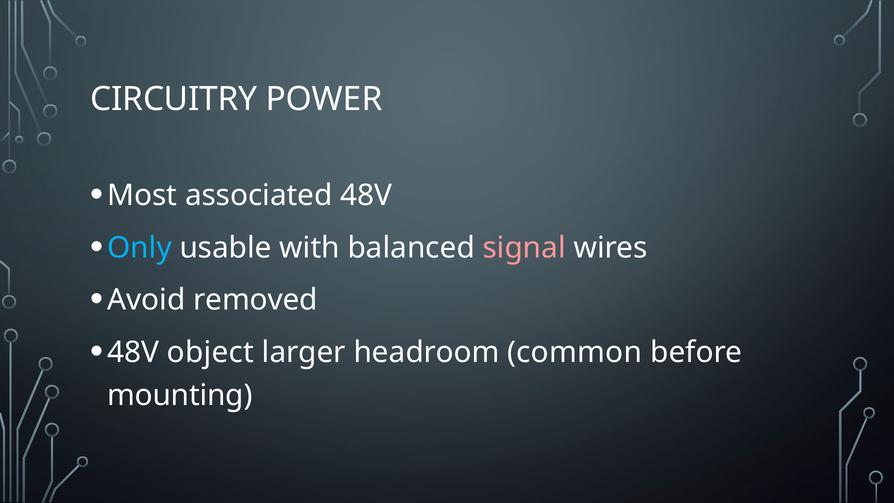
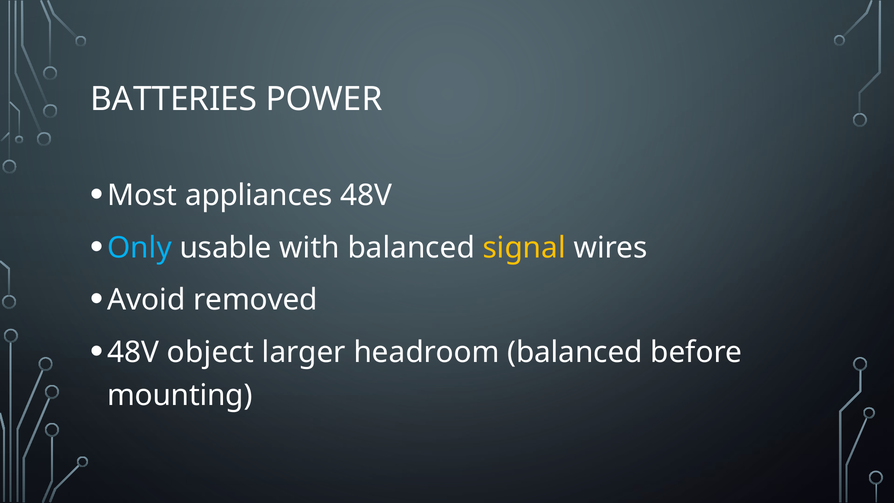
CIRCUITRY: CIRCUITRY -> BATTERIES (174, 99)
associated: associated -> appliances (259, 195)
signal colour: pink -> yellow (524, 248)
headroom common: common -> balanced (575, 352)
